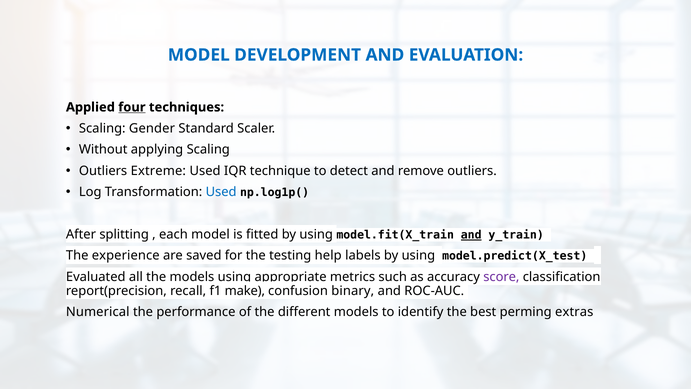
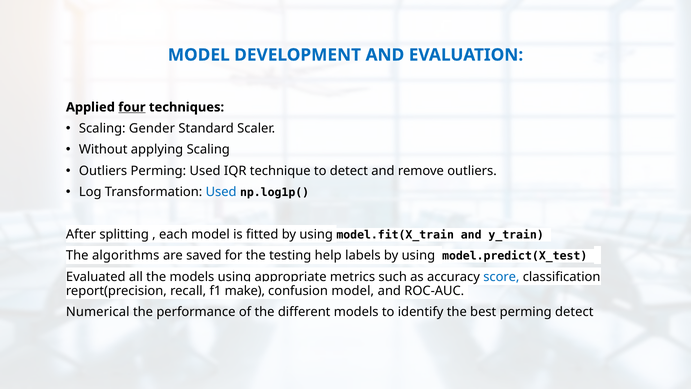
Outliers Extreme: Extreme -> Perming (158, 171)
and underline: present -> none (471, 235)
experience: experience -> algorithms (126, 255)
score colour: purple -> blue (501, 277)
confusion binary: binary -> model (353, 291)
perming extras: extras -> detect (574, 312)
